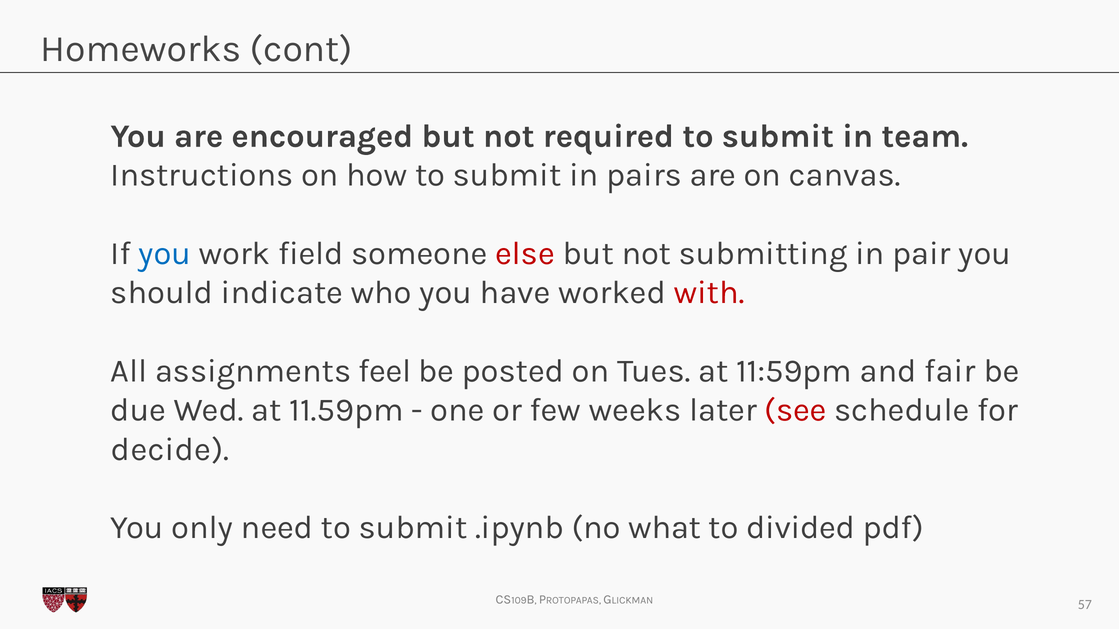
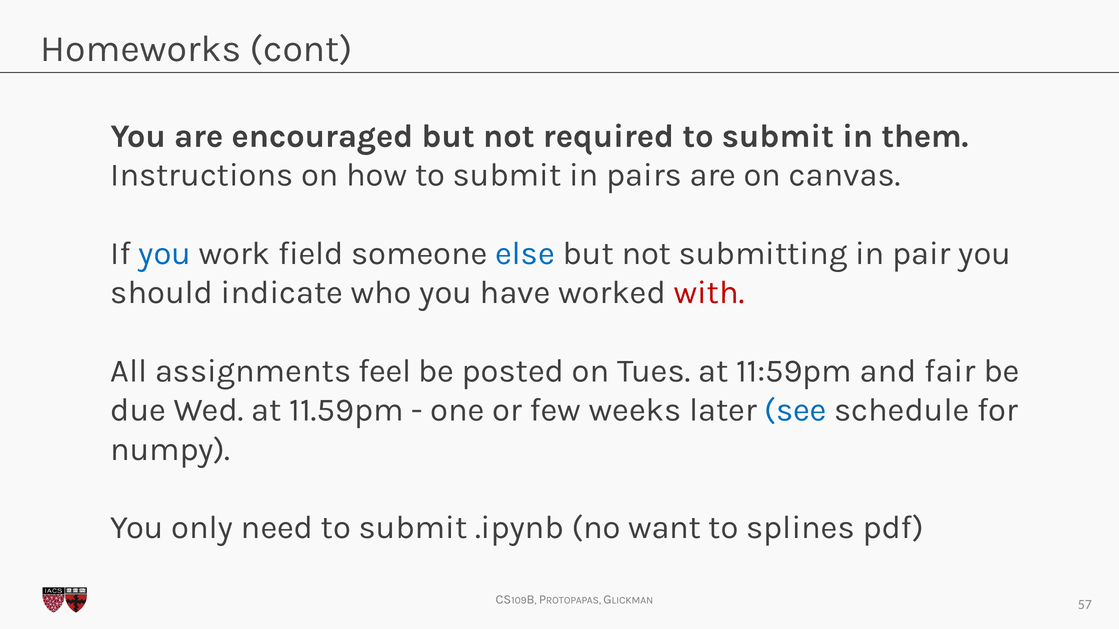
team: team -> them (925, 136)
else colour: red -> blue (525, 254)
see colour: red -> blue (796, 410)
decide: decide -> numpy (170, 450)
what: what -> want (665, 528)
divided: divided -> splines (801, 528)
